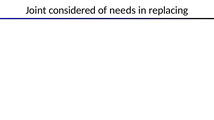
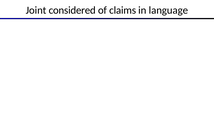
needs: needs -> claims (123, 10)
replacing: replacing -> language (168, 10)
